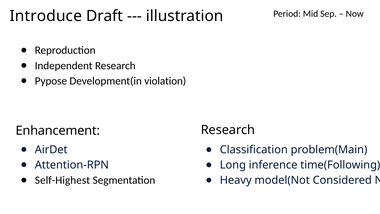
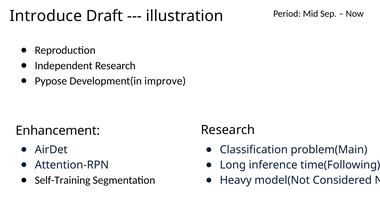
violation: violation -> improve (165, 81)
Self-Highest: Self-Highest -> Self-Training (63, 180)
